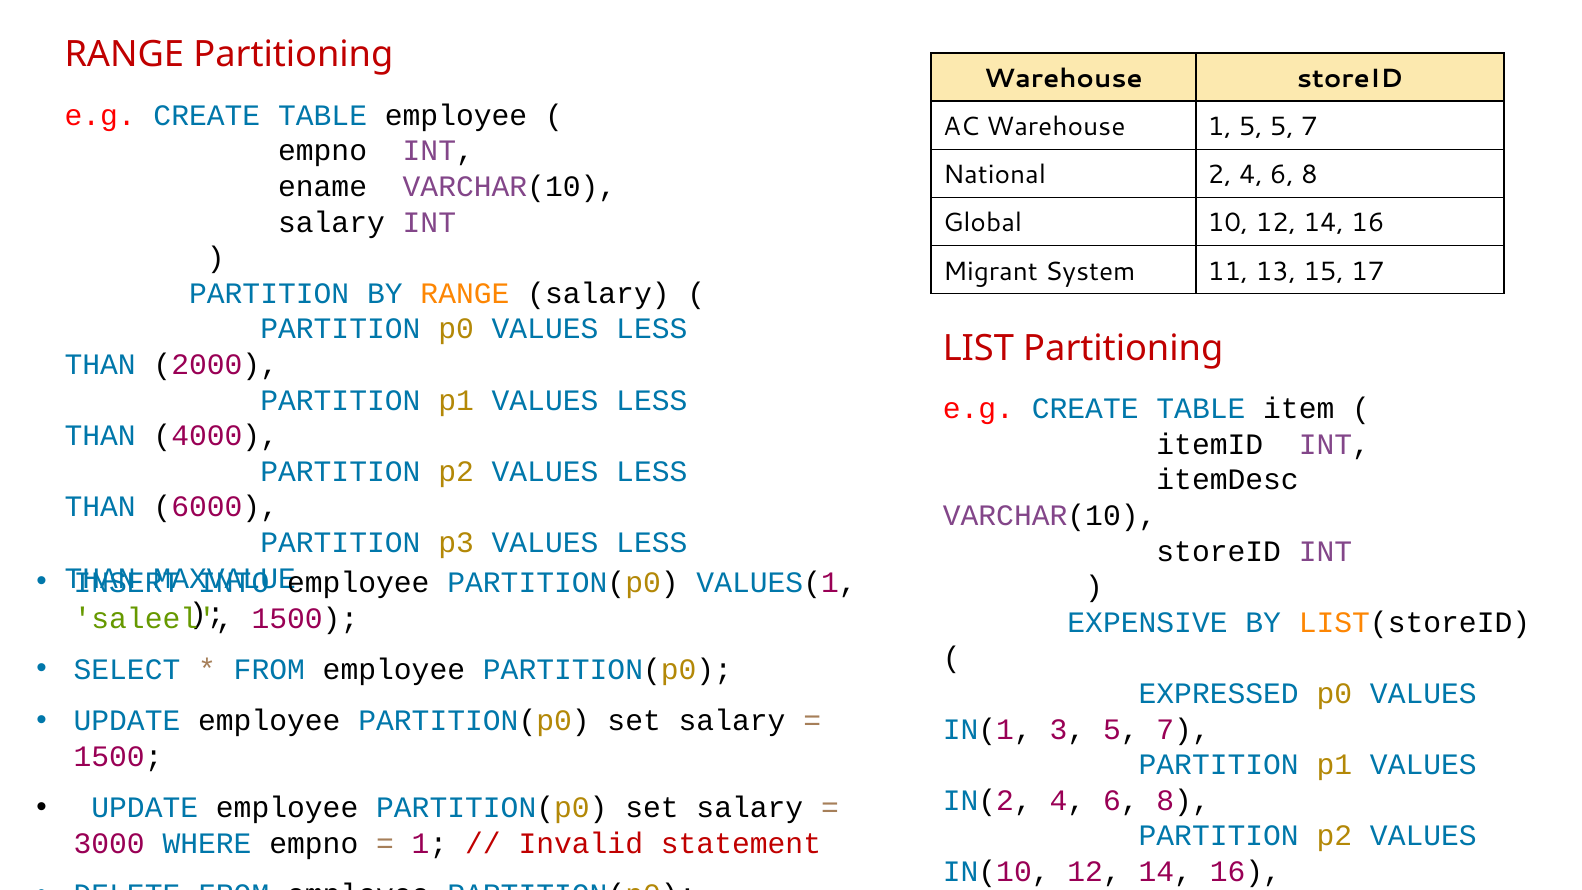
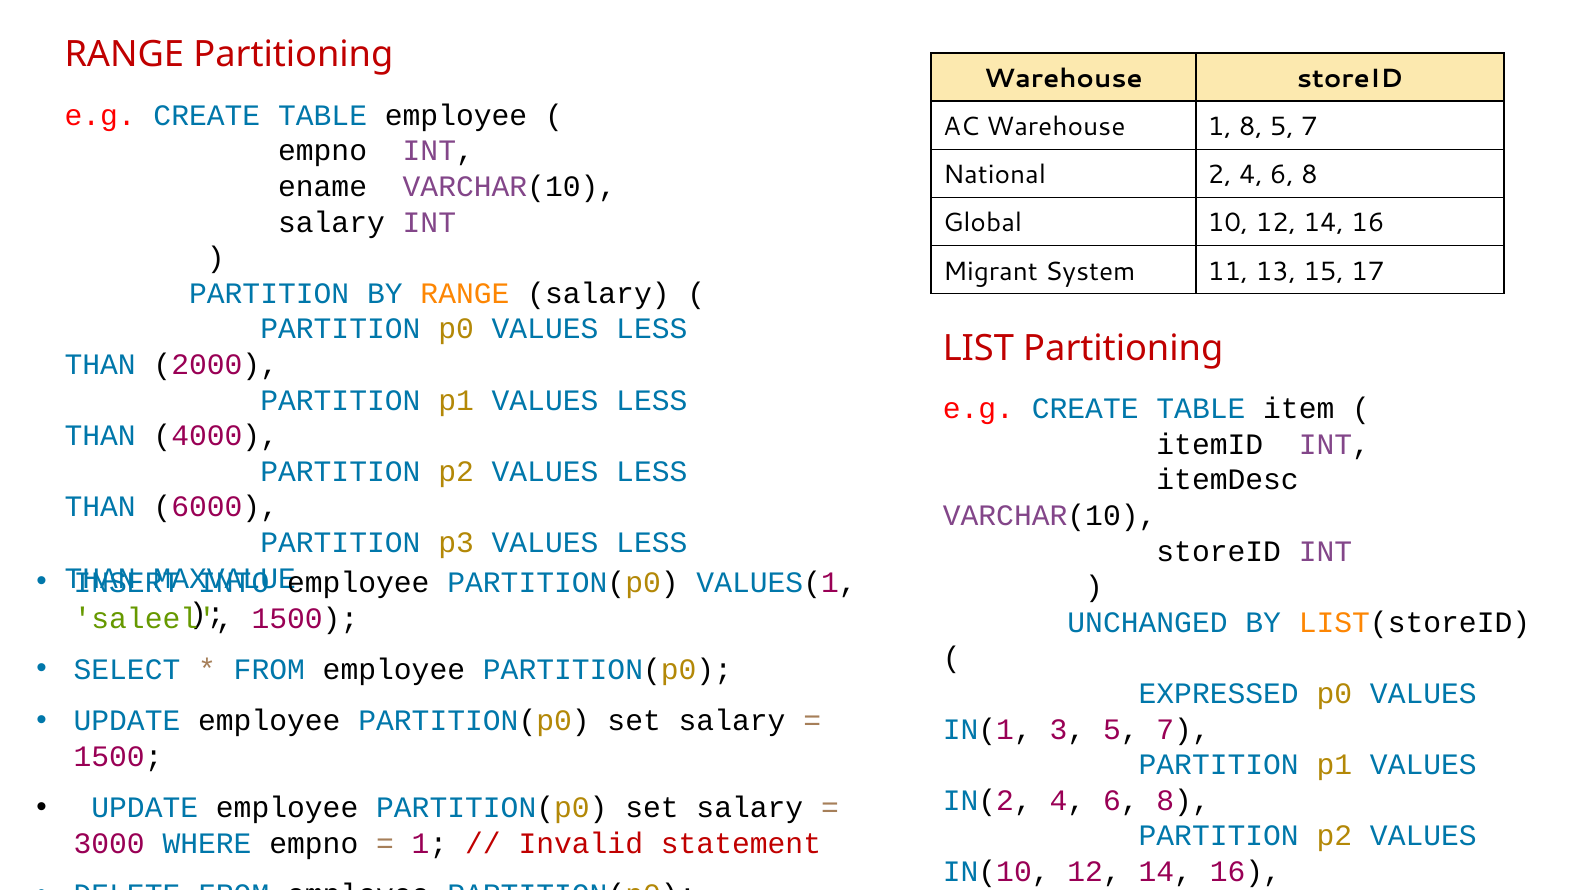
1 5: 5 -> 8 (1251, 127)
EXPENSIVE: EXPENSIVE -> UNCHANGED (1148, 623)
